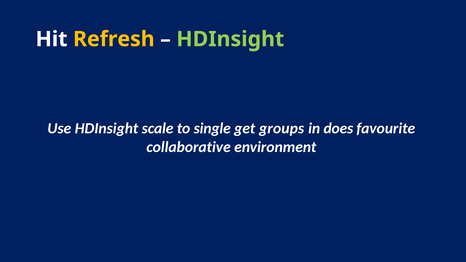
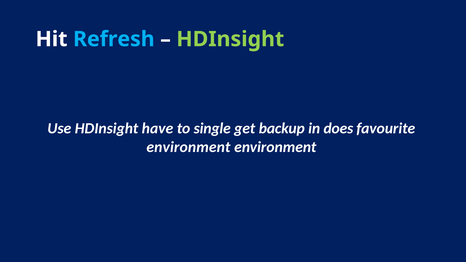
Refresh colour: yellow -> light blue (114, 39)
scale: scale -> have (157, 129)
groups: groups -> backup (282, 129)
collaborative: collaborative -> environment (188, 147)
